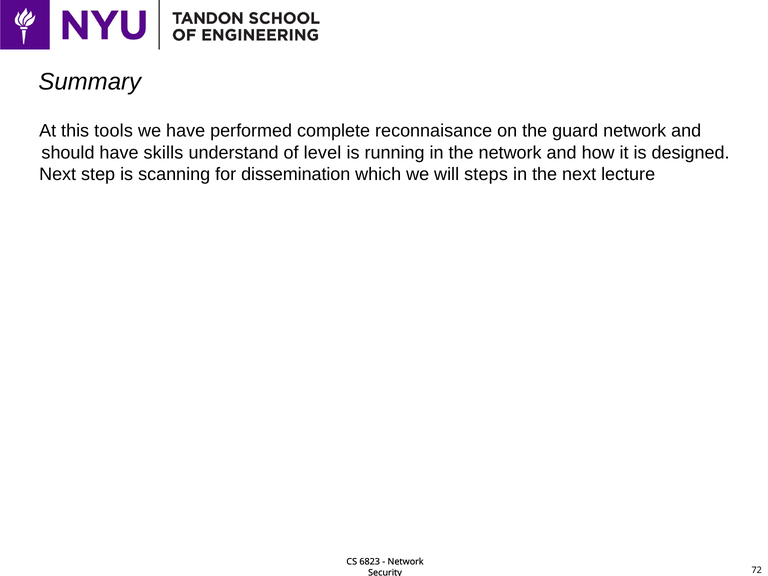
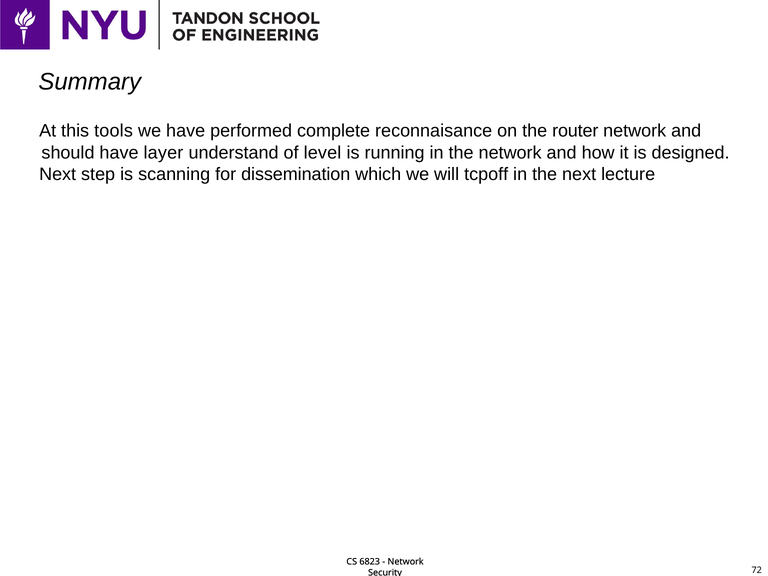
guard: guard -> router (575, 131)
skills: skills -> layer (163, 153)
steps: steps -> tcpoff (486, 174)
